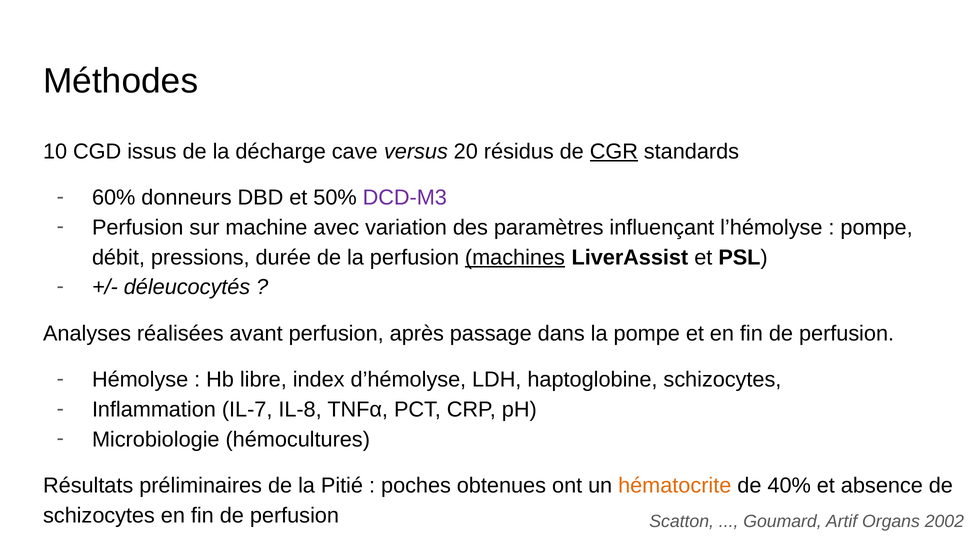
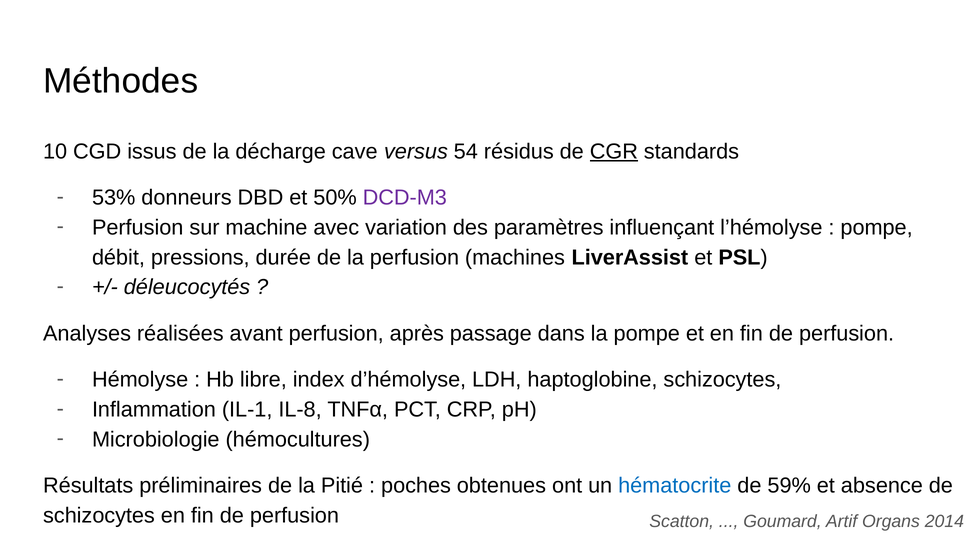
20: 20 -> 54 (466, 151)
60%: 60% -> 53% (114, 198)
machines underline: present -> none (515, 257)
IL-7: IL-7 -> IL-1 (247, 410)
hématocrite colour: orange -> blue (675, 486)
40%: 40% -> 59% (789, 486)
2002: 2002 -> 2014 (944, 522)
